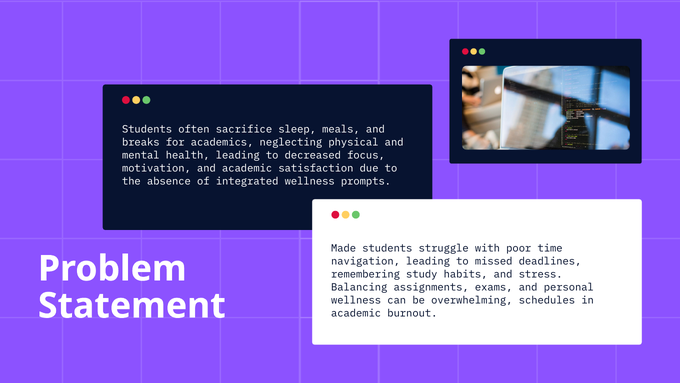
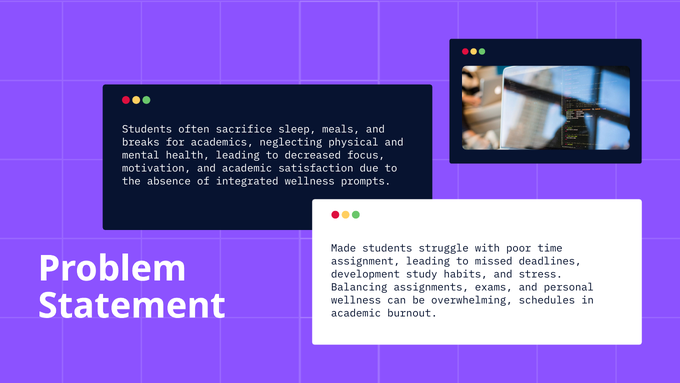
navigation: navigation -> assignment (365, 261)
remembering: remembering -> development (365, 274)
